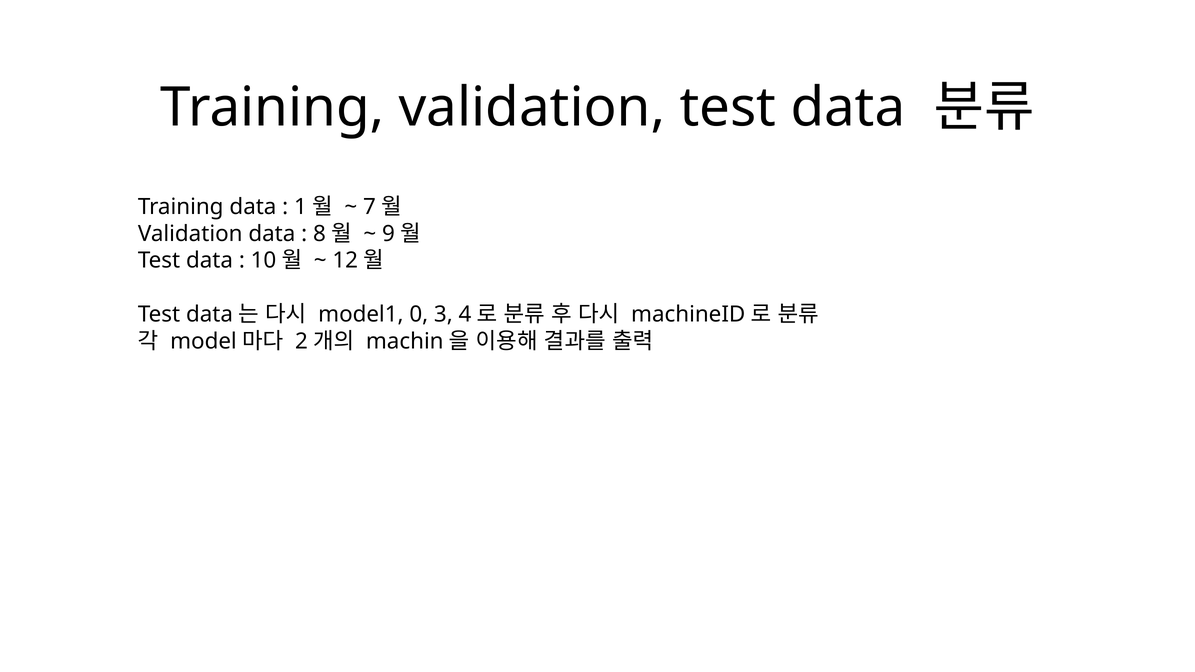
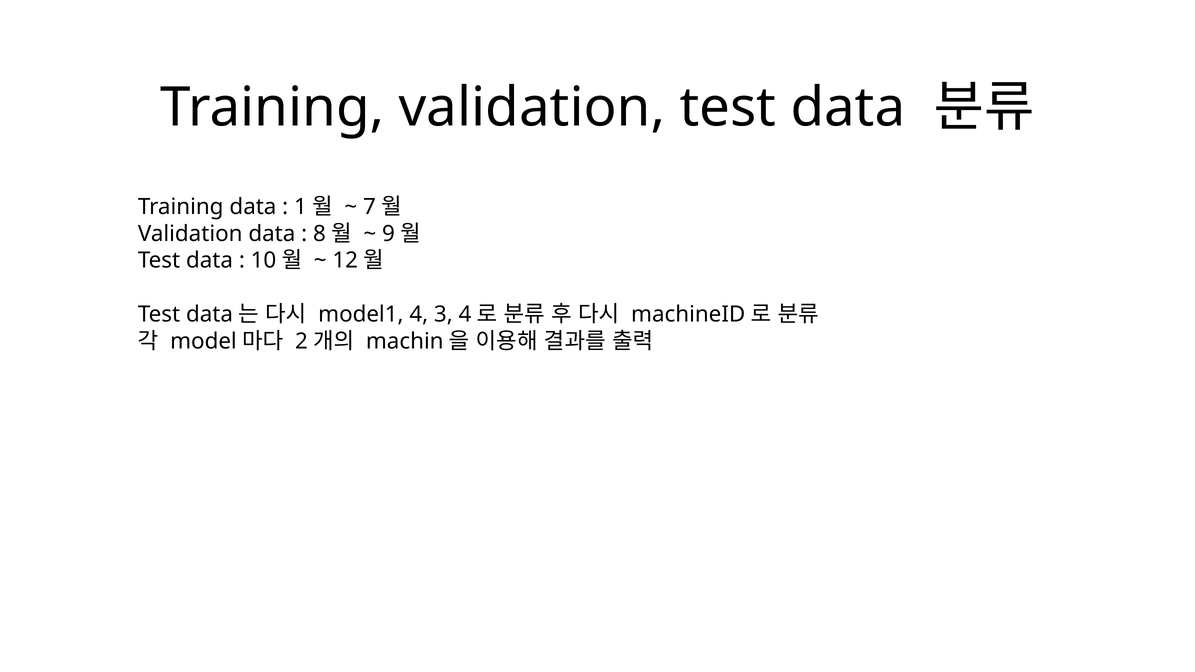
0: 0 -> 4 (419, 314)
